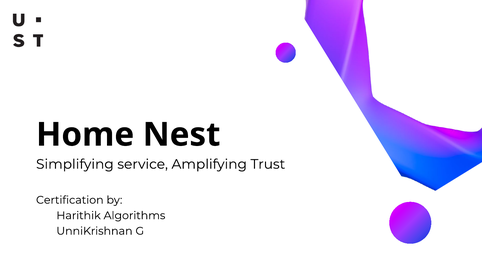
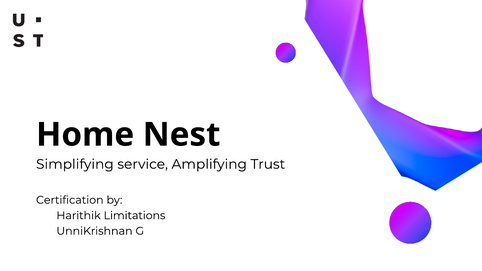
Algorithms: Algorithms -> Limitations (134, 216)
